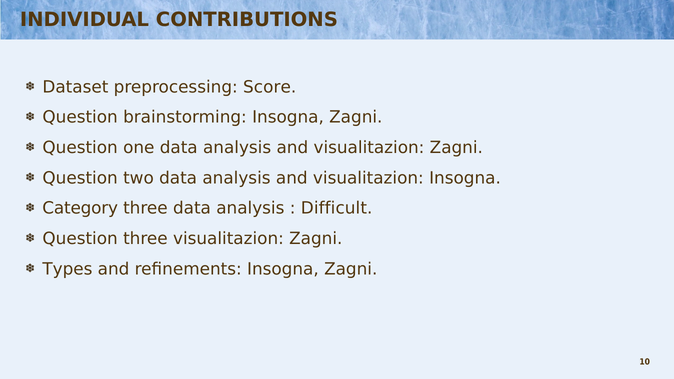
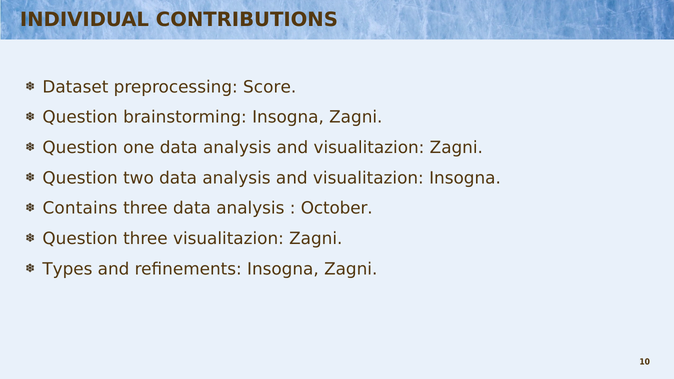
Category: Category -> Contains (80, 208)
Difficult: Difficult -> October (337, 208)
